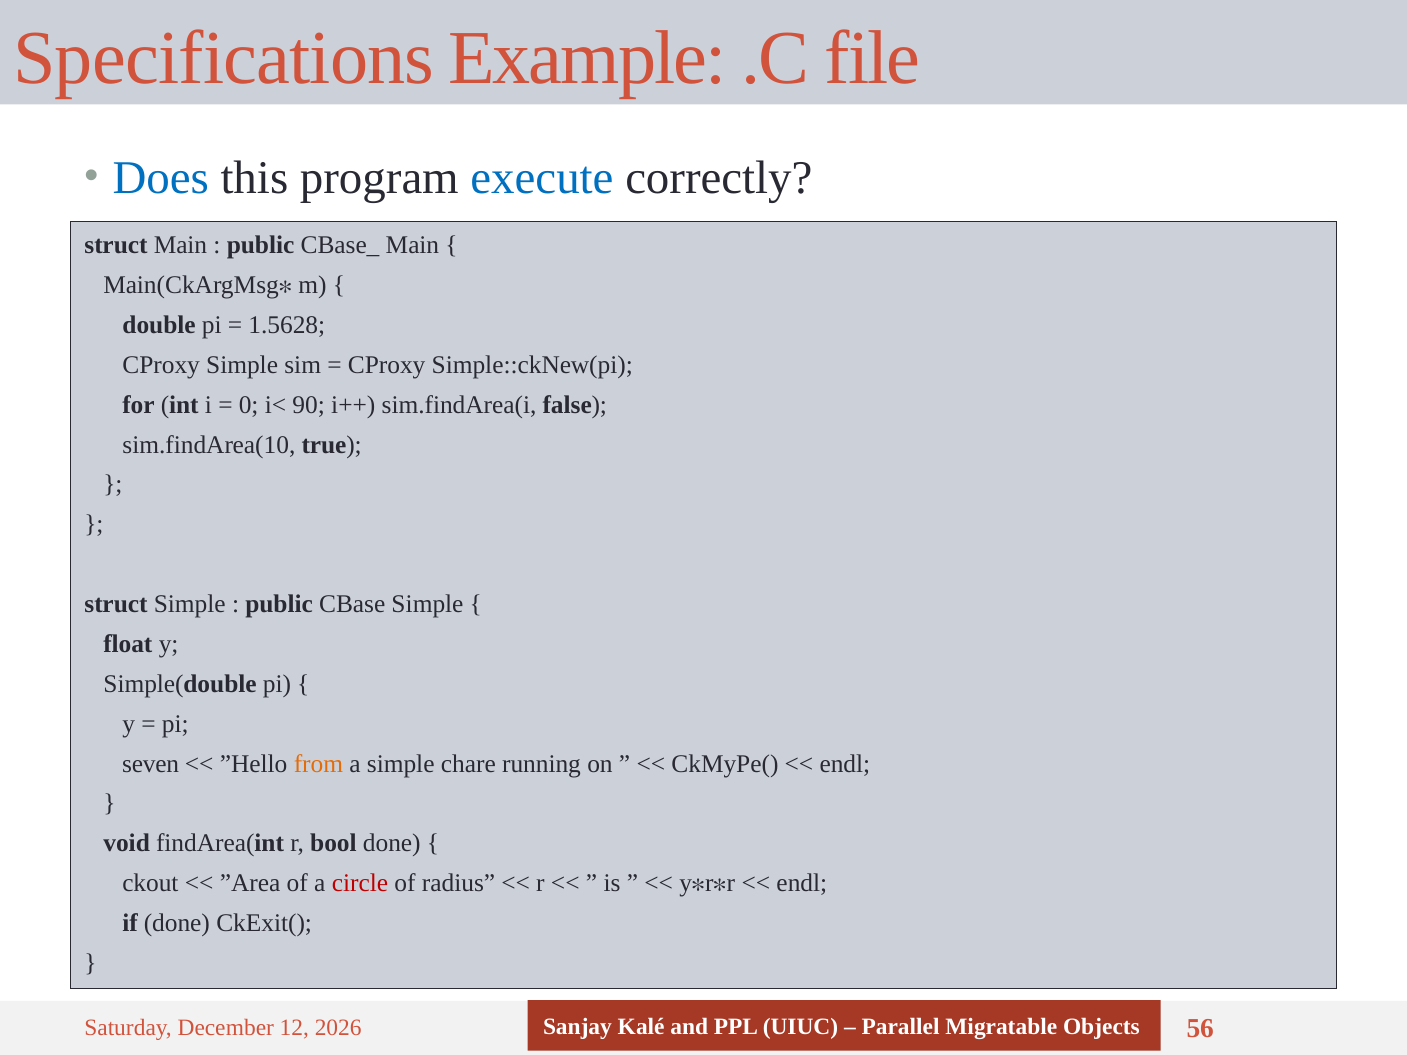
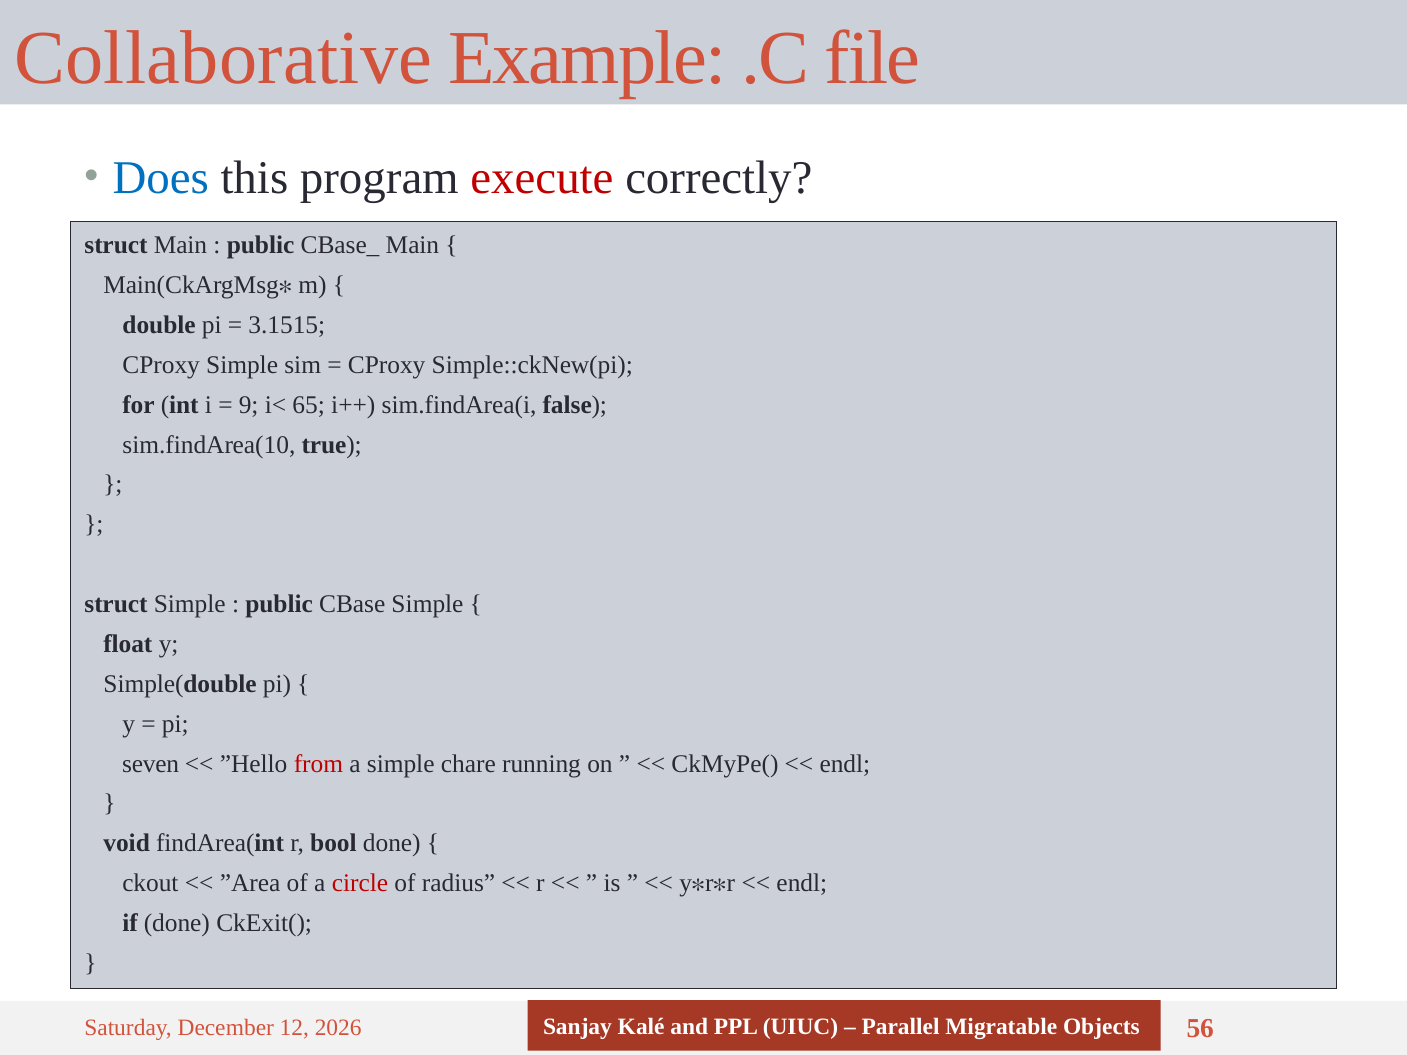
Specifications: Specifications -> Collaborative (223, 58)
execute colour: blue -> red (542, 179)
1.5628: 1.5628 -> 3.1515 (287, 325)
0: 0 -> 9 (249, 405)
90: 90 -> 65 (309, 405)
from colour: orange -> red (318, 764)
